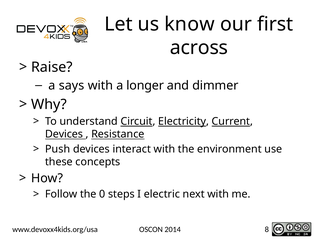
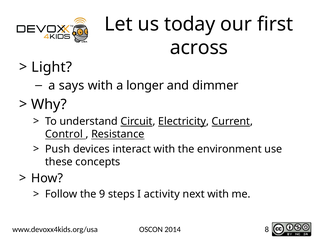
know: know -> today (190, 24)
Raise: Raise -> Light (52, 67)
Devices: Devices -> Control (64, 134)
0: 0 -> 9 (102, 194)
electric: electric -> activity (162, 194)
